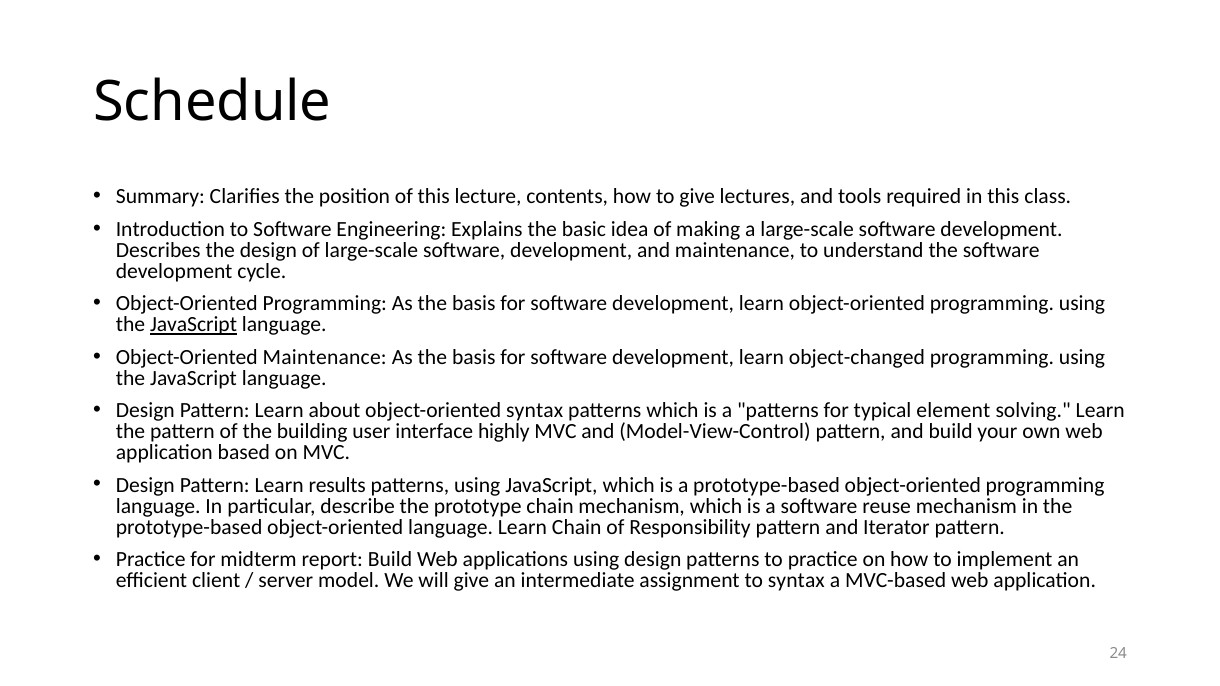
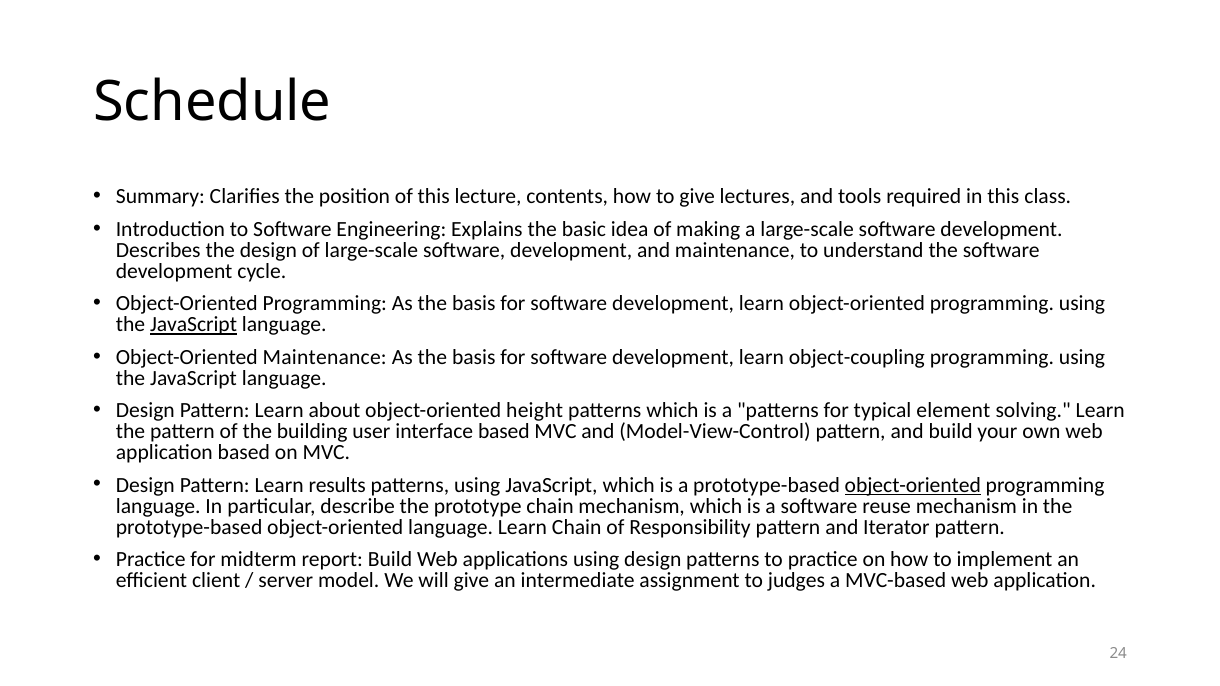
object-changed: object-changed -> object-coupling (857, 357)
object-oriented syntax: syntax -> height (535, 411)
interface highly: highly -> based (504, 432)
object-oriented underline: none -> present (913, 485)
to syntax: syntax -> judges (796, 580)
